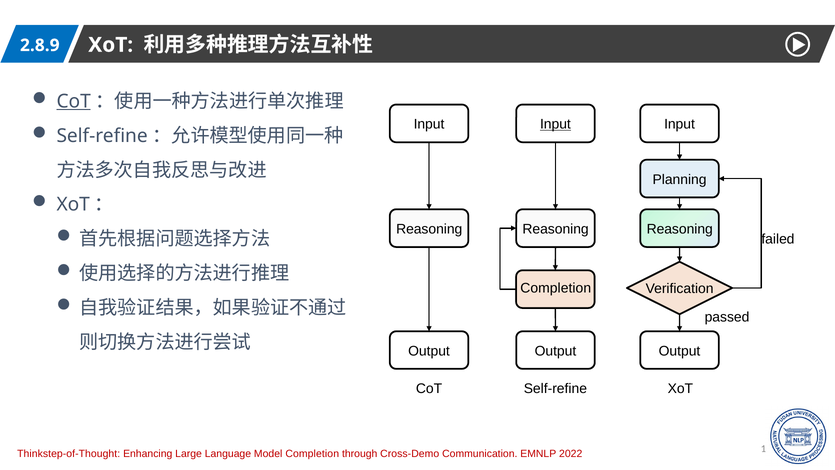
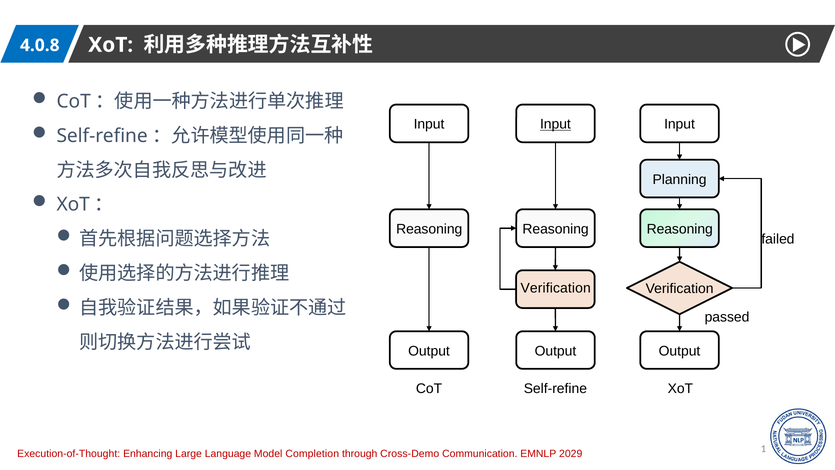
2.8.9: 2.8.9 -> 4.0.8 (40, 45)
CoT underline: present -> none (74, 101)
Completion: Completion -> Verification (556, 288)
Thinkstep-of-Thought: Thinkstep-of-Thought -> Execution-of-Thought (69, 454)
2022: 2022 -> 2029 (571, 454)
